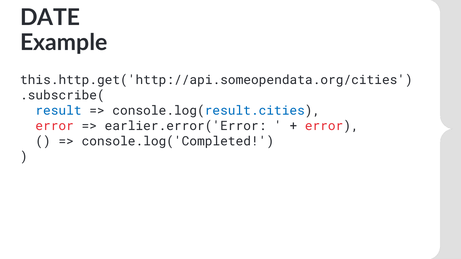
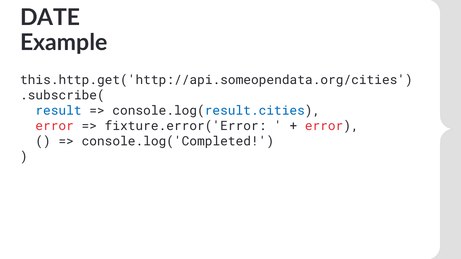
earlier.error('Error: earlier.error('Error -> fixture.error('Error (186, 126)
